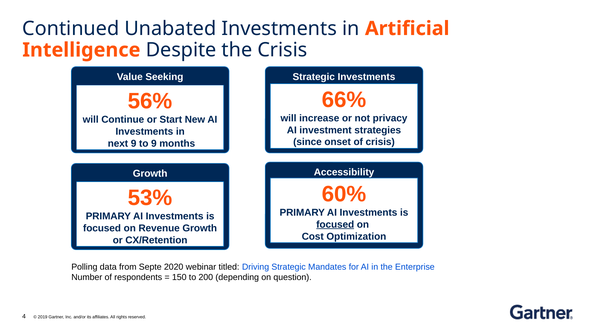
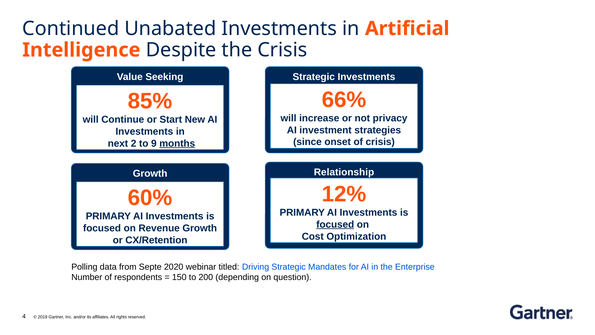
56%: 56% -> 85% (150, 101)
next 9: 9 -> 2 (134, 143)
months underline: none -> present (177, 143)
Accessibility: Accessibility -> Relationship (344, 172)
60%: 60% -> 12% (344, 194)
53%: 53% -> 60% (150, 198)
